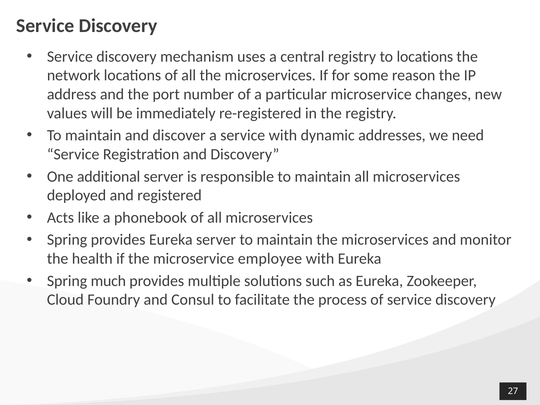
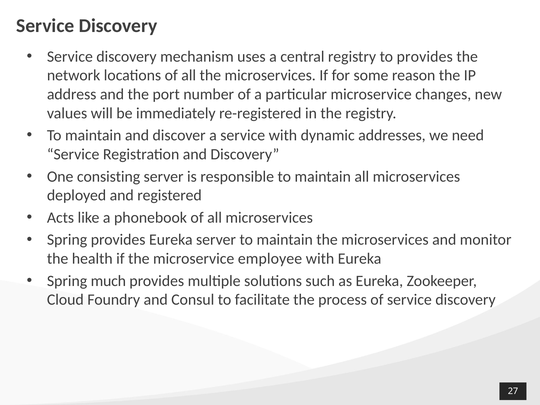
to locations: locations -> provides (425, 57)
additional: additional -> consisting (109, 177)
